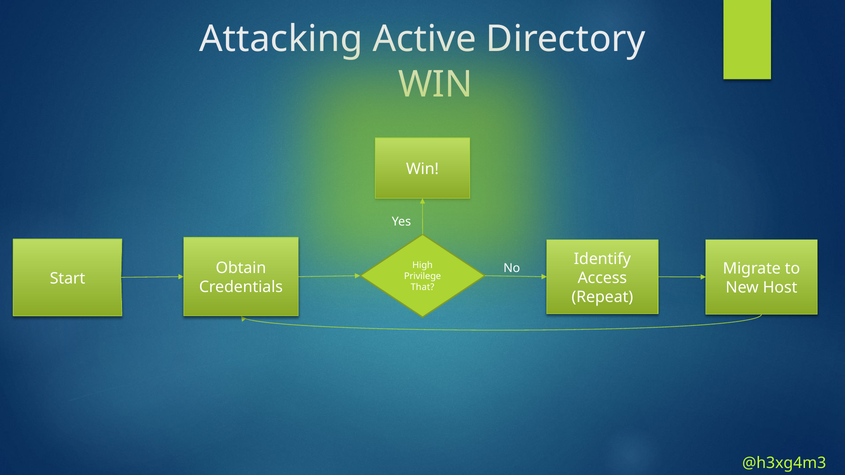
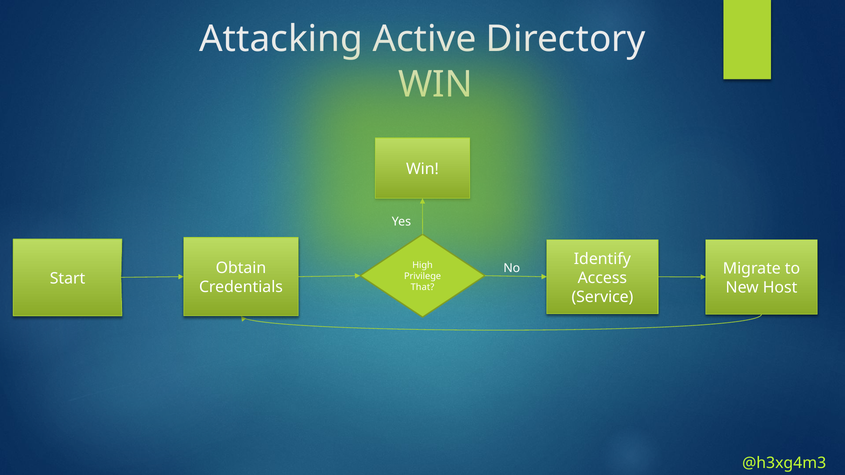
Repeat: Repeat -> Service (602, 297)
